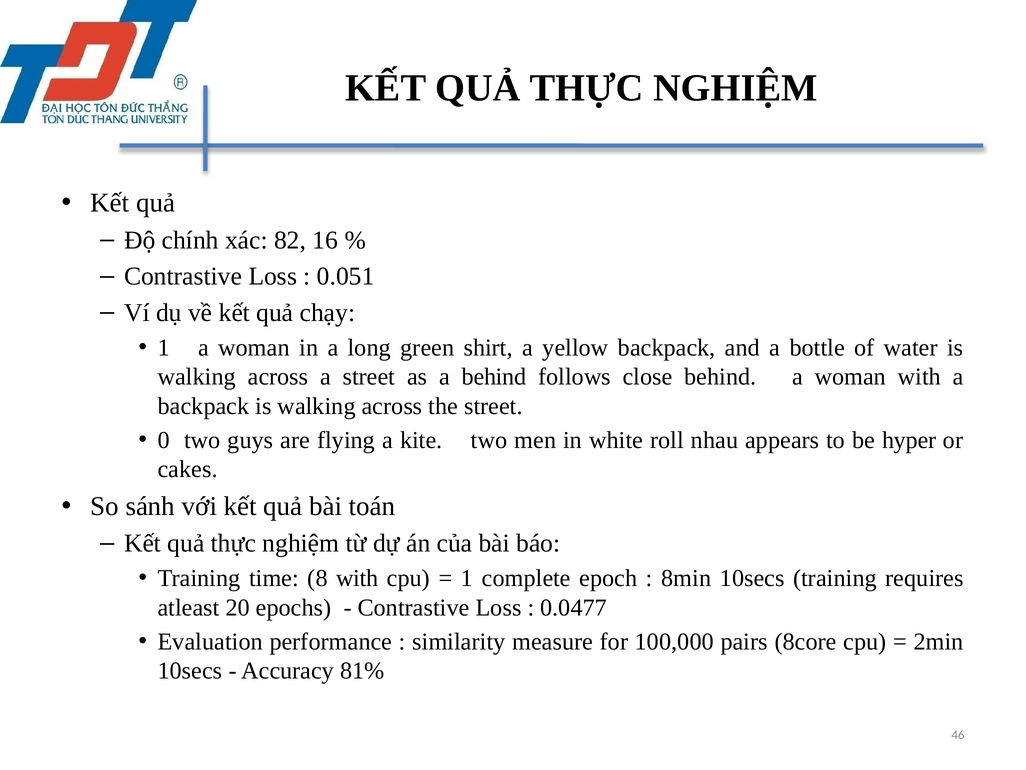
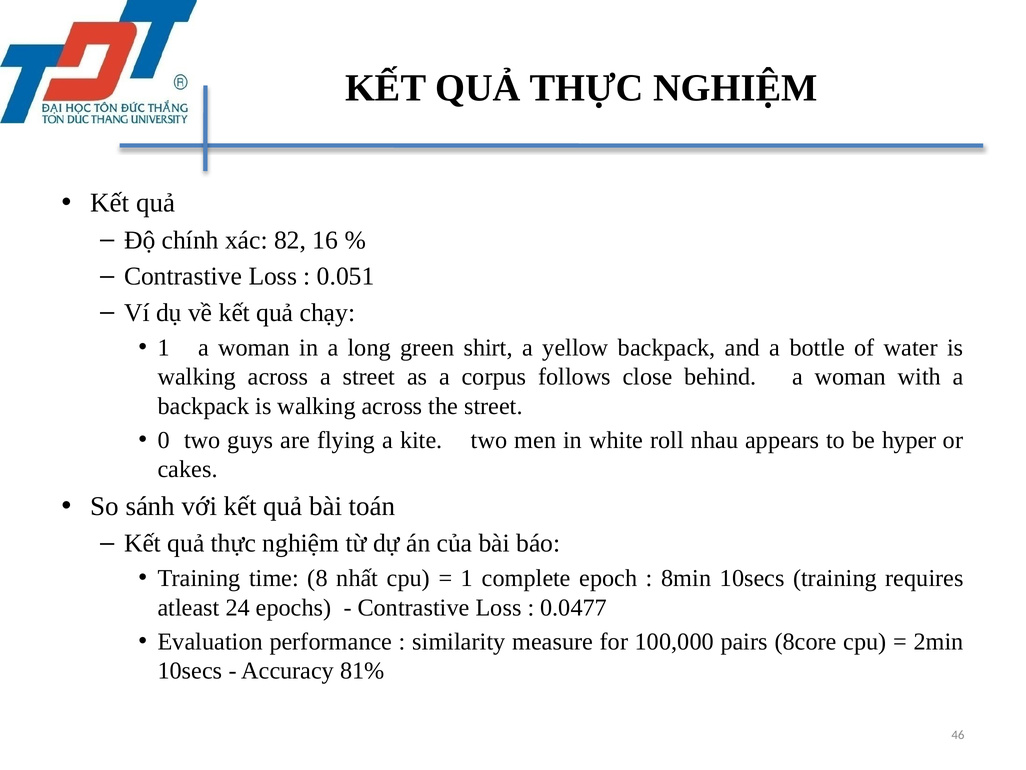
a behind: behind -> corpus (494, 377)
8 with: with -> nhất (357, 578)
20: 20 -> 24 (238, 607)
